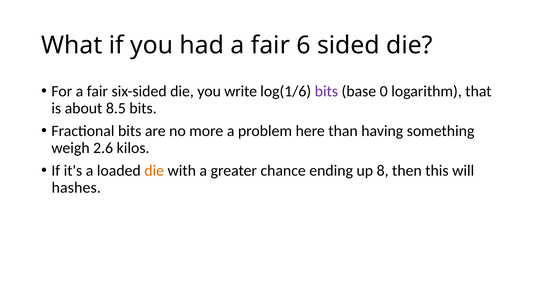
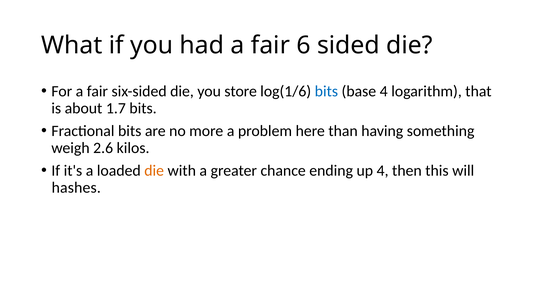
write: write -> store (241, 91)
bits colour: purple -> blue (326, 91)
base 0: 0 -> 4 (384, 91)
8.5: 8.5 -> 1.7 (116, 109)
up 8: 8 -> 4 (383, 171)
